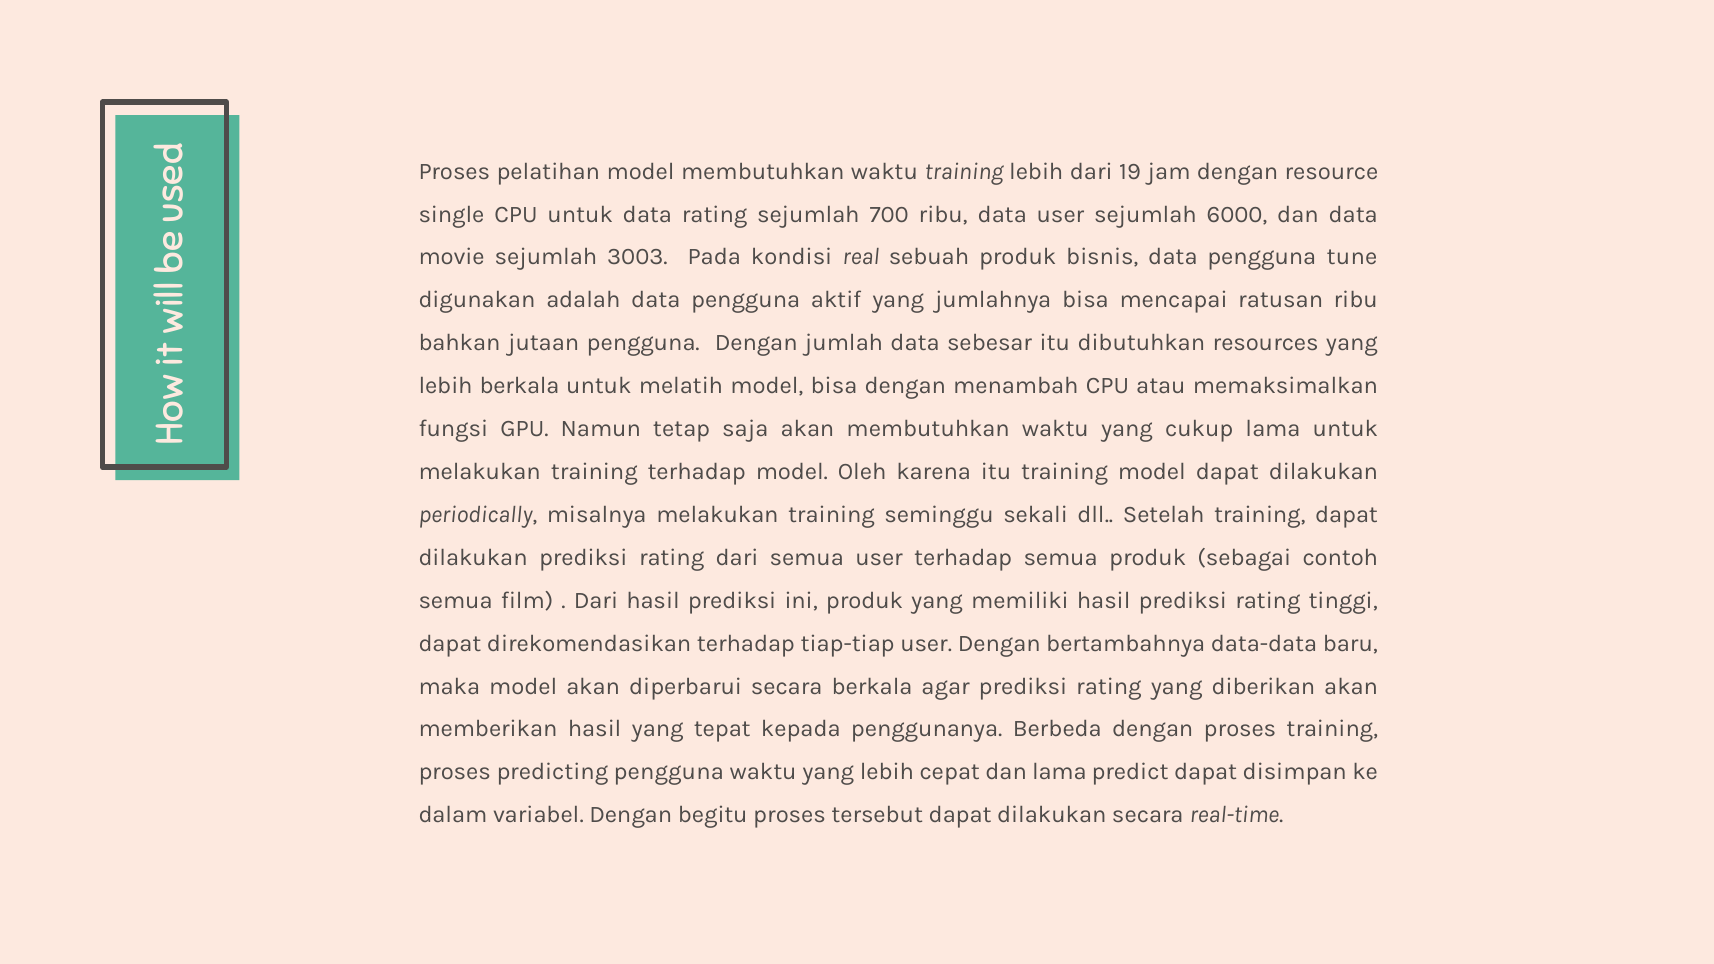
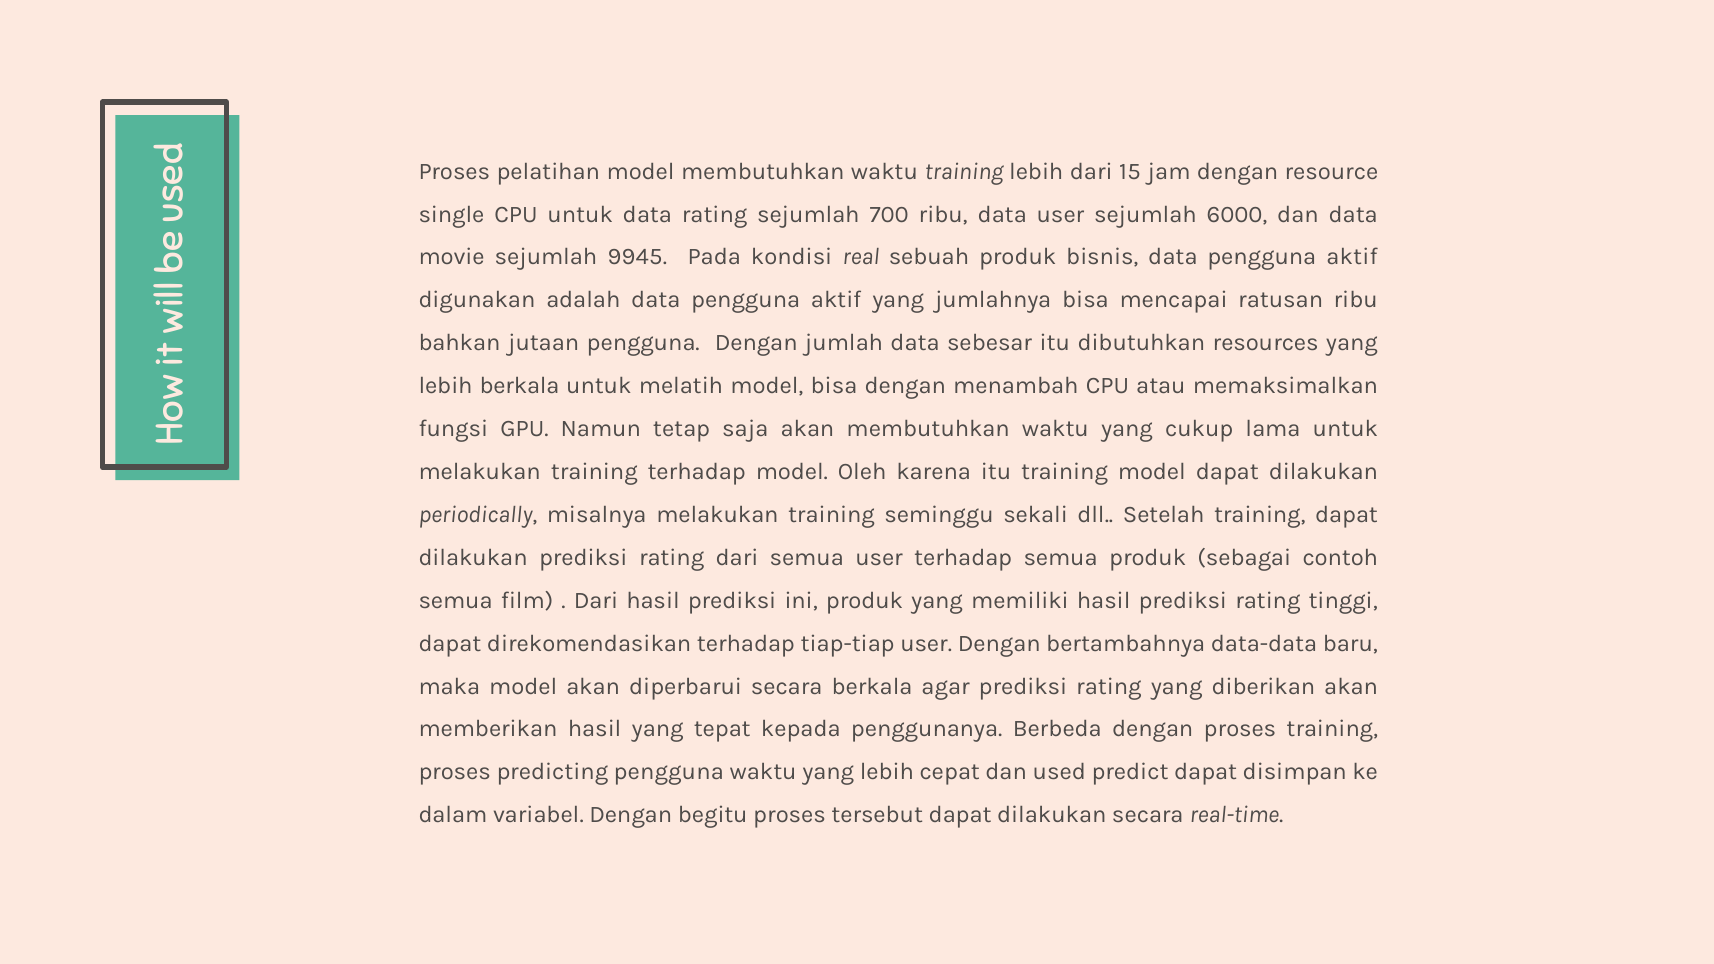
19: 19 -> 15 (1130, 171)
3003: 3003 -> 9945 (637, 257)
bisnis data pengguna tune: tune -> aktif (1352, 257)
dan lama: lama -> used (1059, 772)
